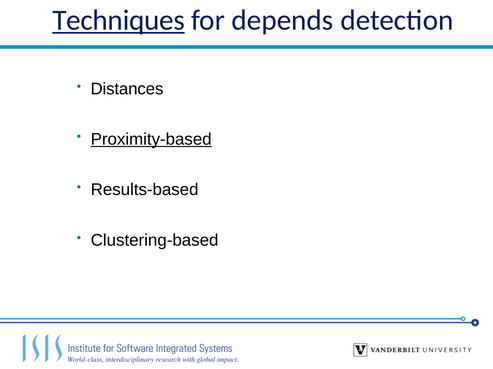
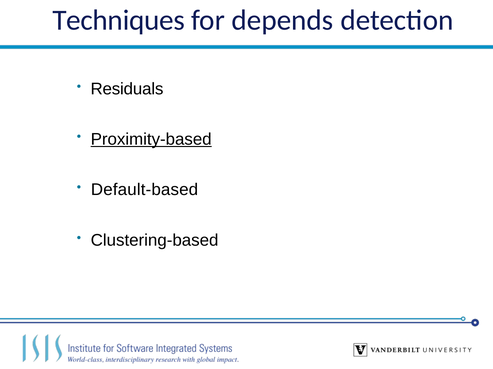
Techniques underline: present -> none (119, 20)
Distances: Distances -> Residuals (127, 89)
Results-based: Results-based -> Default-based (145, 190)
